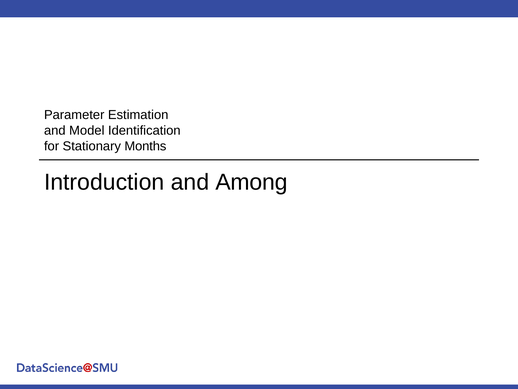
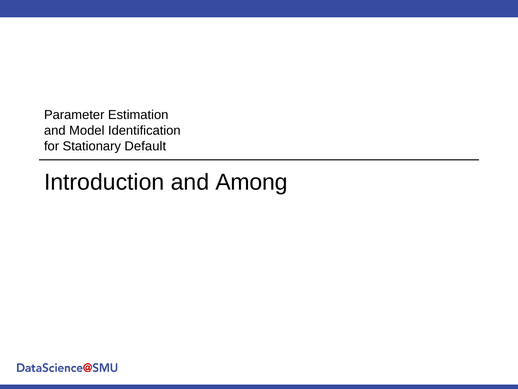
Months: Months -> Default (145, 146)
